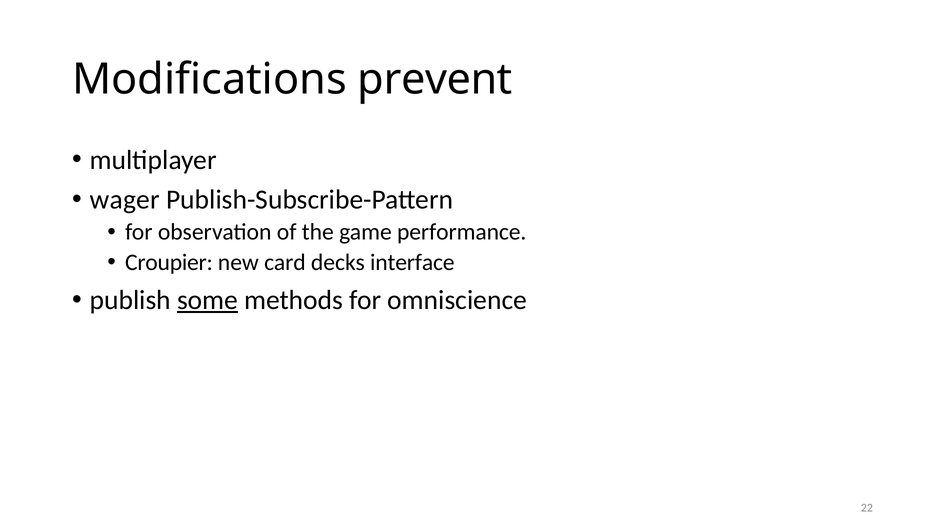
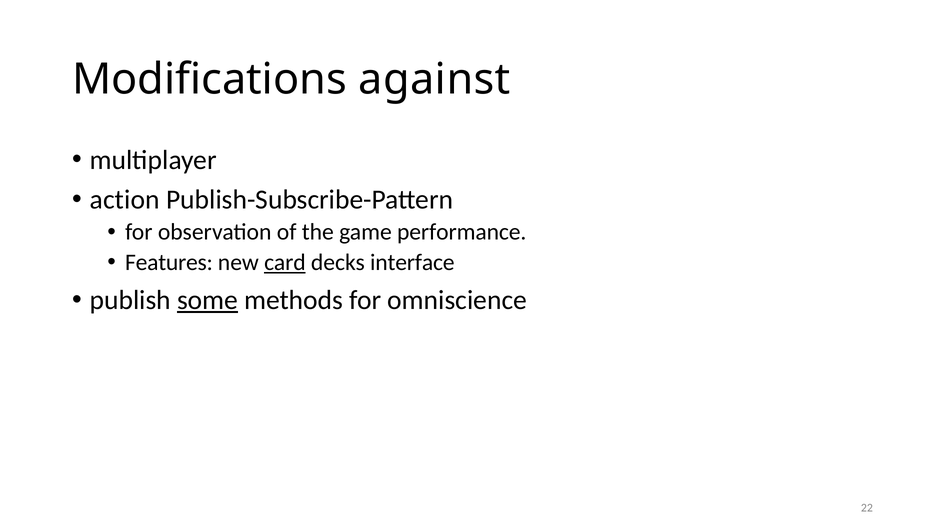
prevent: prevent -> against (435, 79)
wager: wager -> action (125, 199)
Croupier: Croupier -> Features (169, 262)
card underline: none -> present (285, 262)
